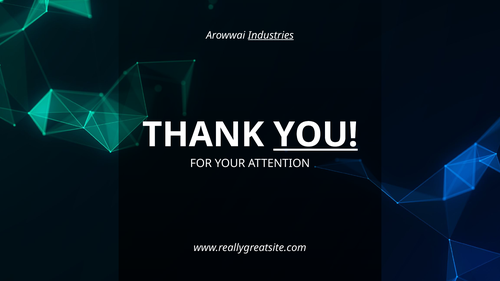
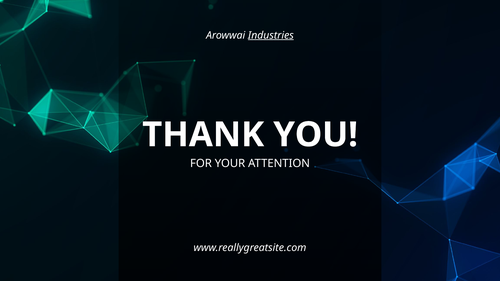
YOU underline: present -> none (316, 135)
